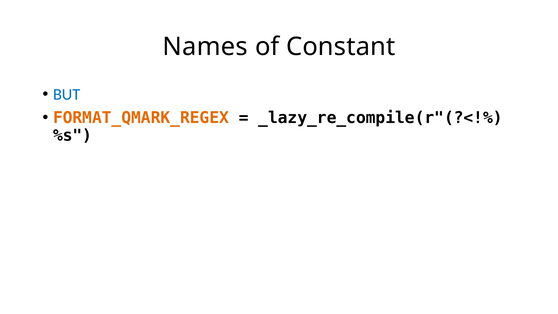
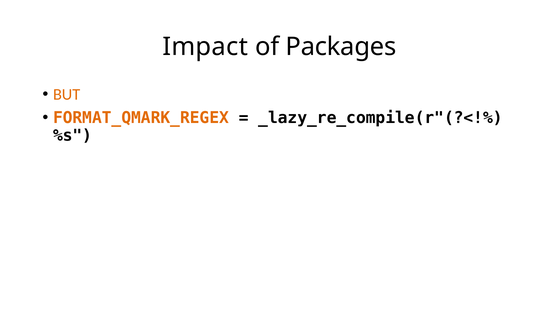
Names: Names -> Impact (205, 47)
Constant: Constant -> Packages (341, 47)
BUT colour: blue -> orange (67, 94)
